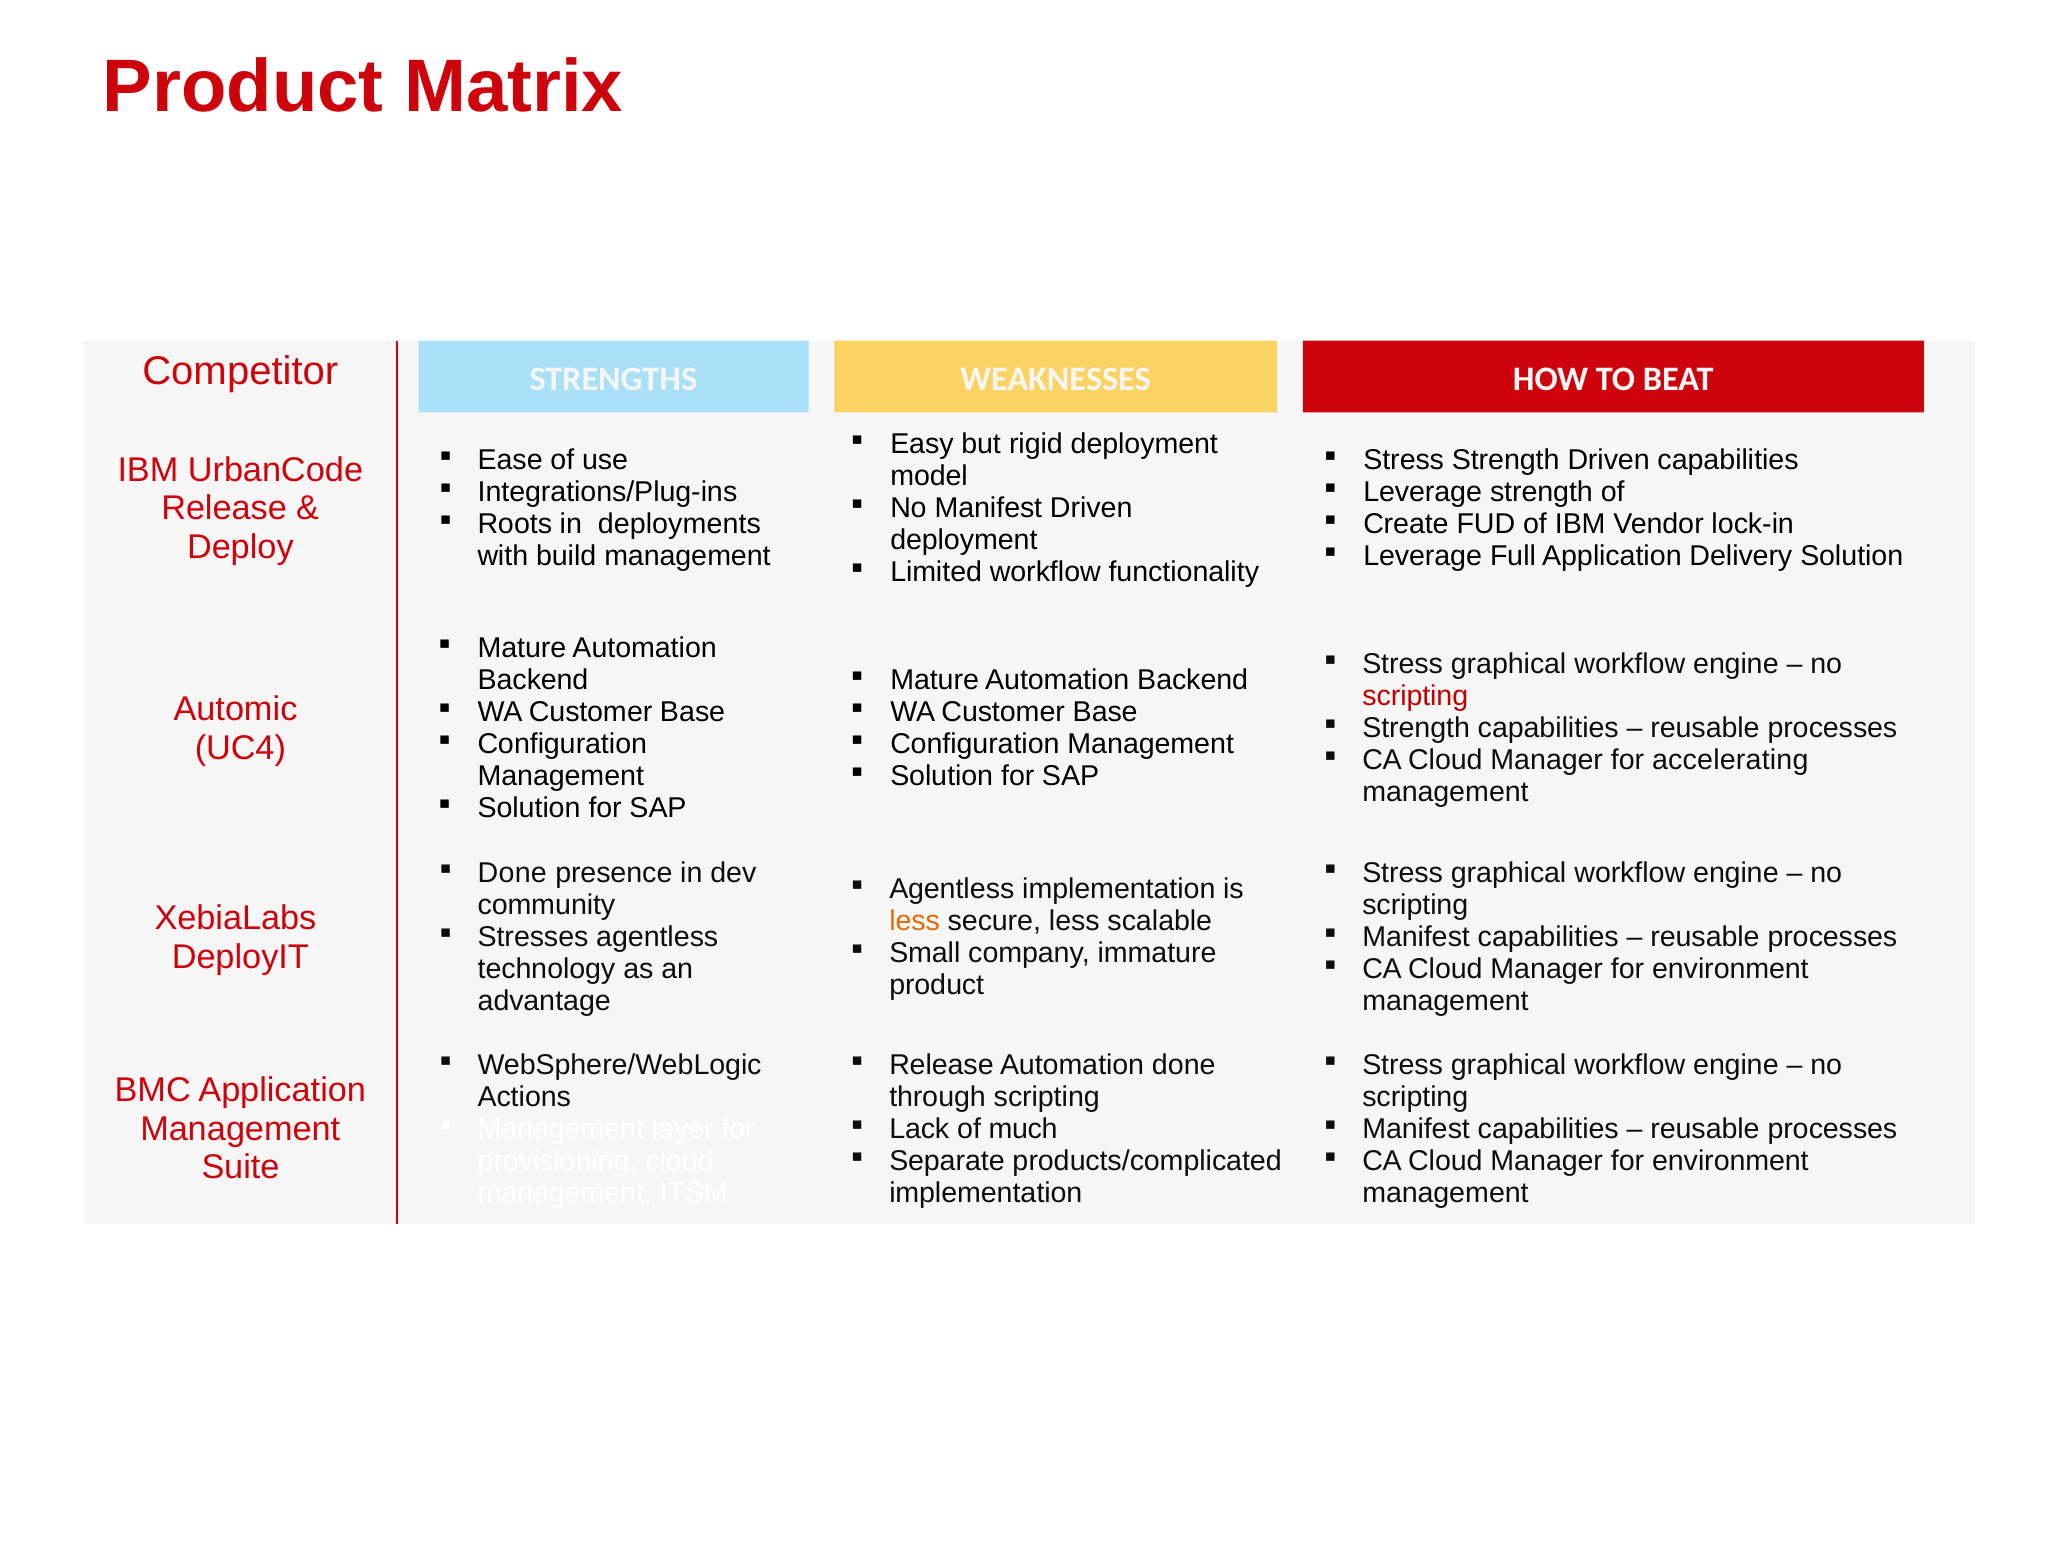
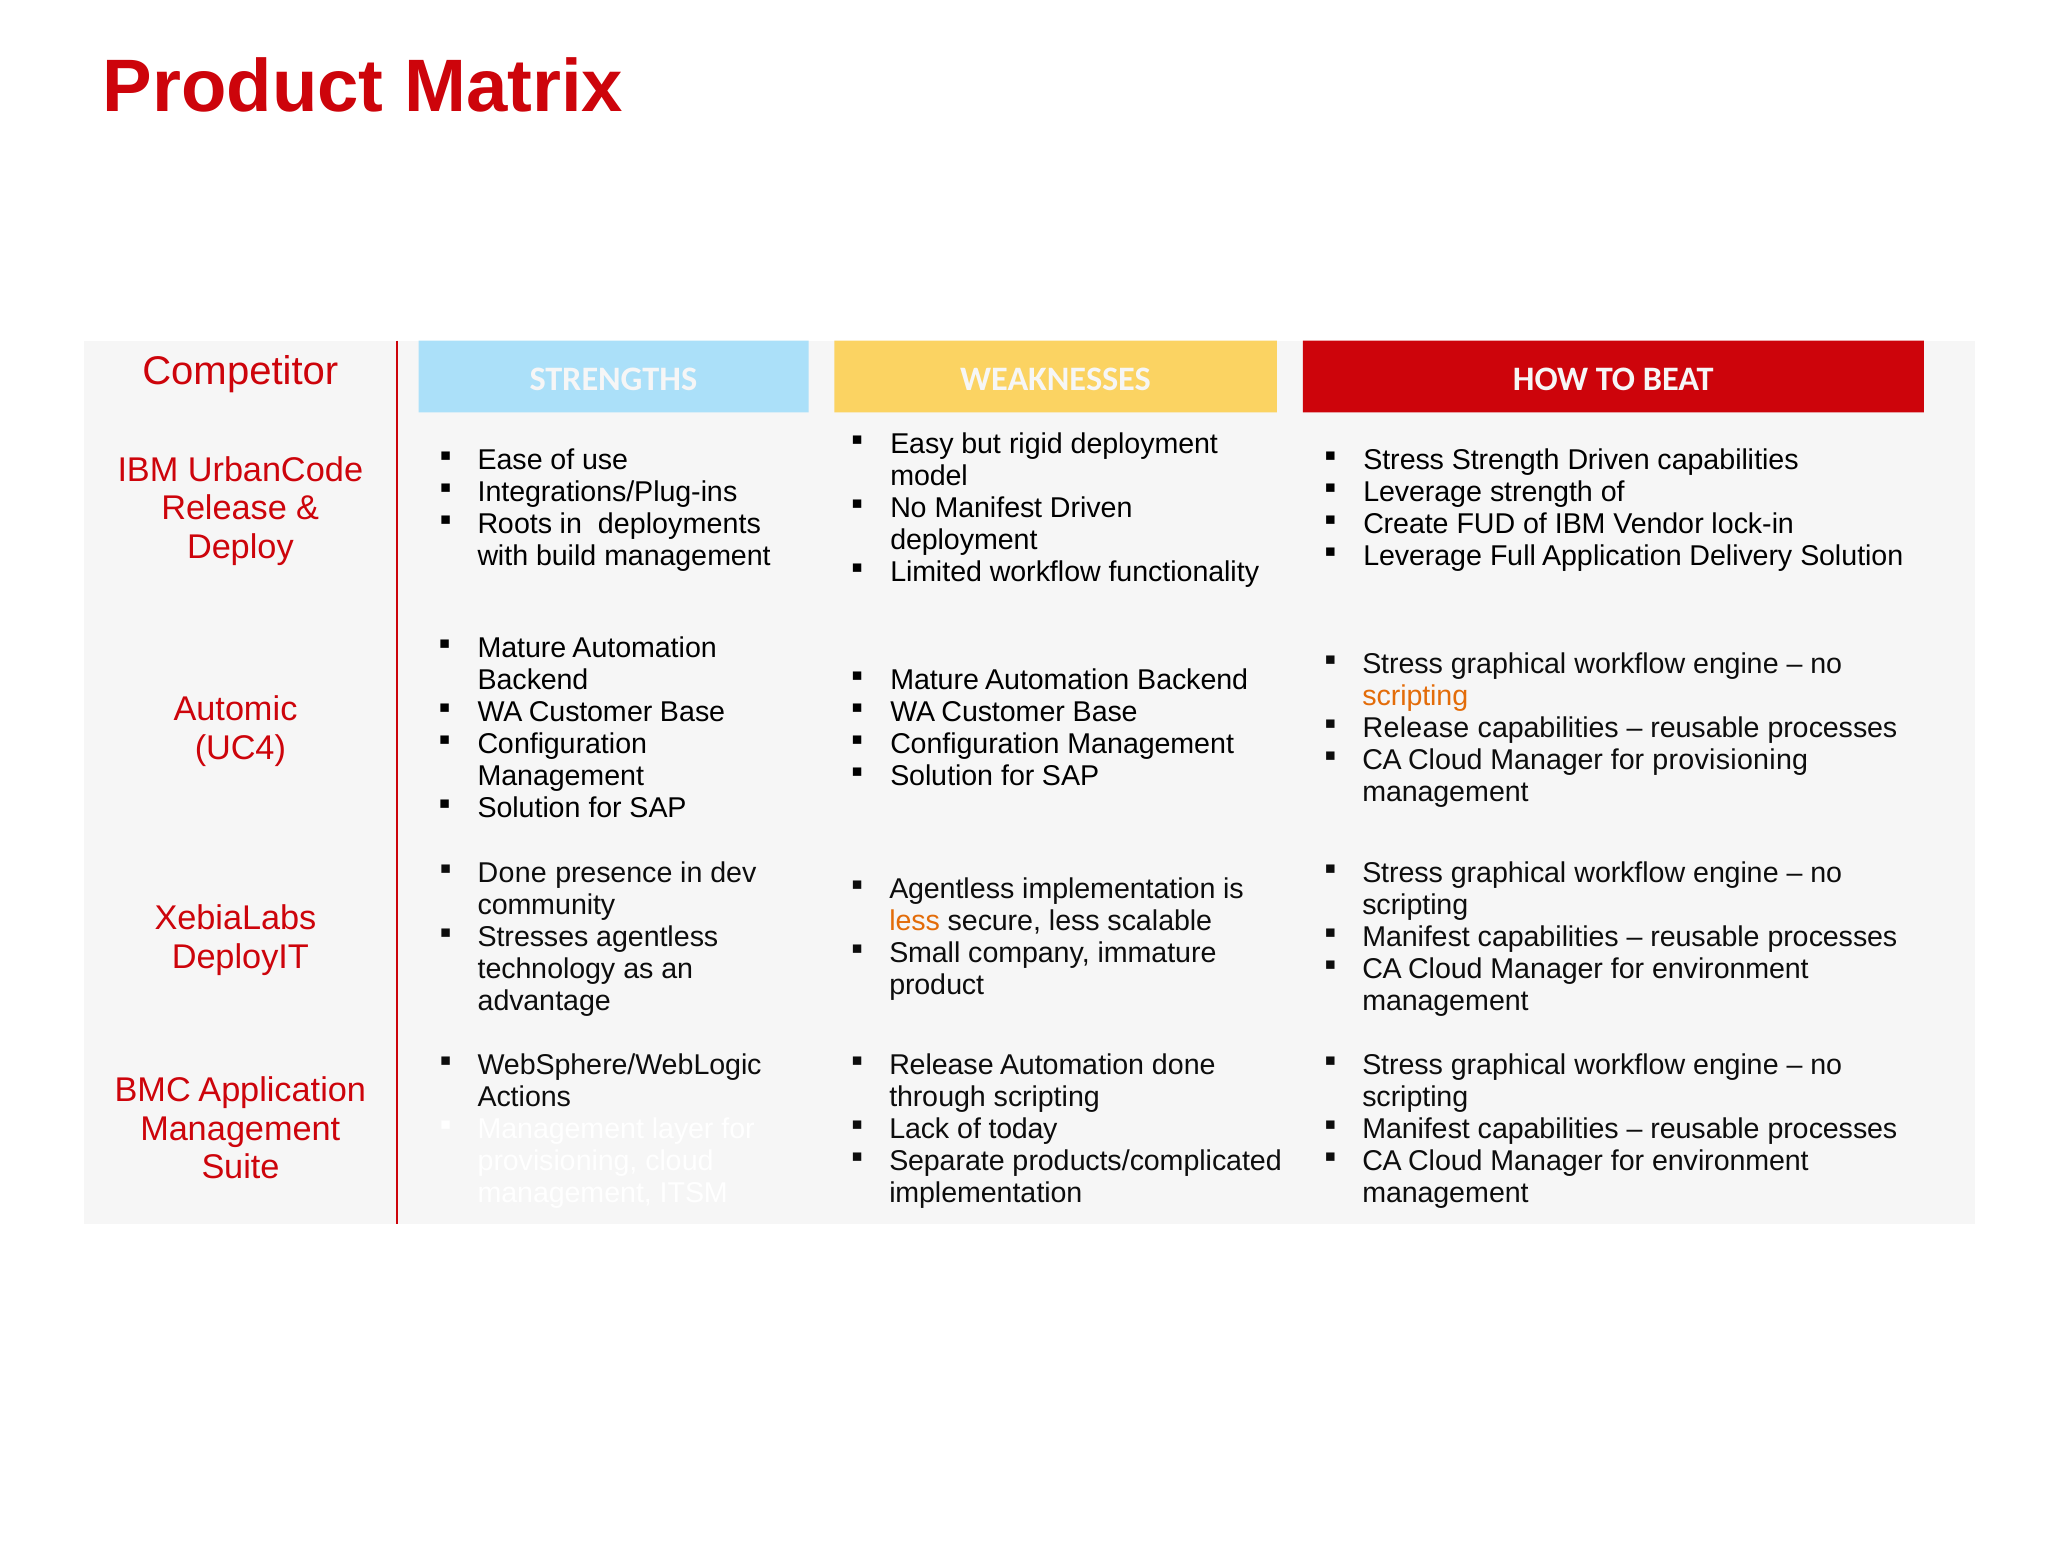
scripting colour: red -> orange (1415, 697)
Strength: Strength -> Release (1416, 728)
Manager for accelerating: accelerating -> provisioning (1730, 760)
much: much -> today (1023, 1129)
